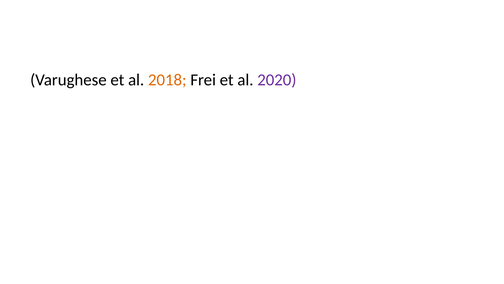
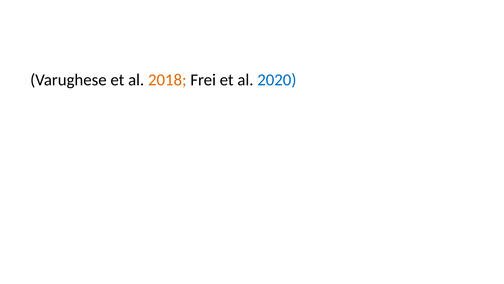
2020 colour: purple -> blue (277, 80)
